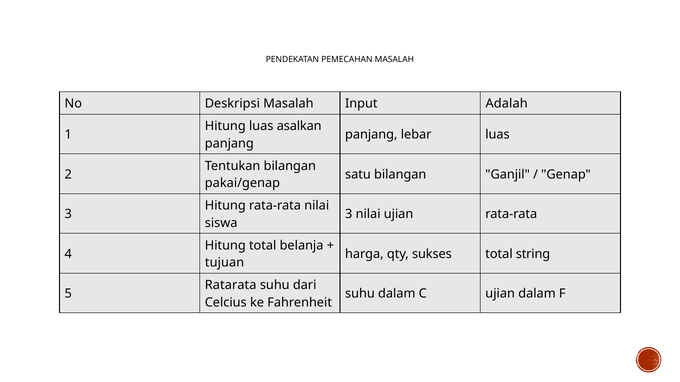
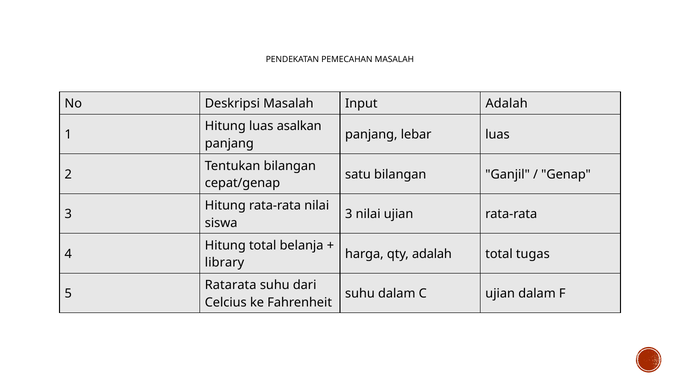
pakai/genap: pakai/genap -> cepat/genap (242, 183)
qty sukses: sukses -> adalah (432, 254)
string: string -> tugas (533, 254)
tujuan: tujuan -> library (225, 263)
